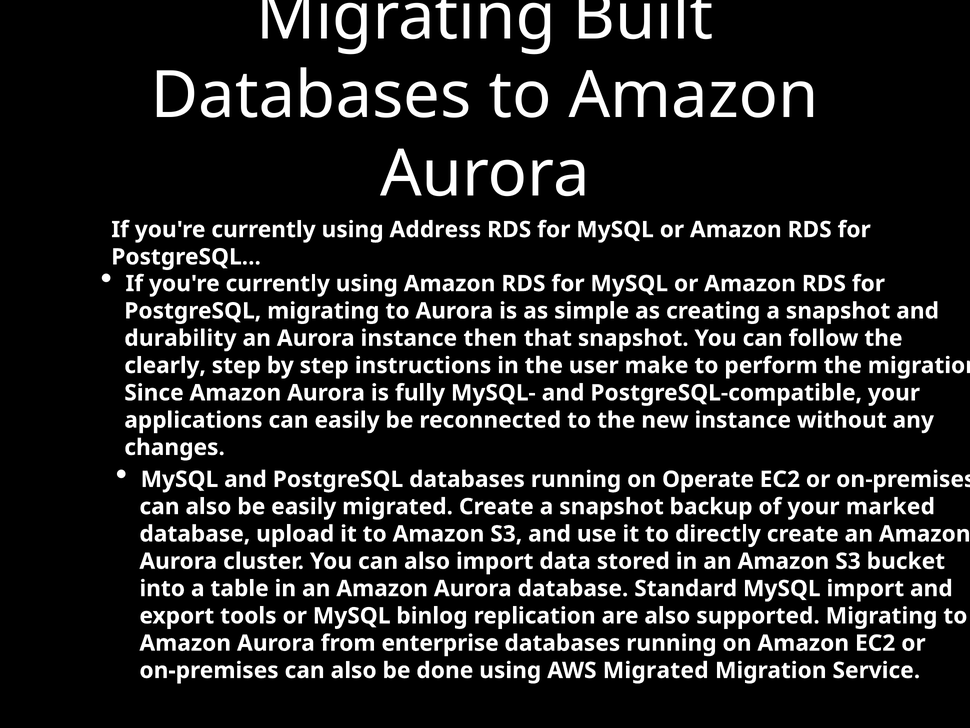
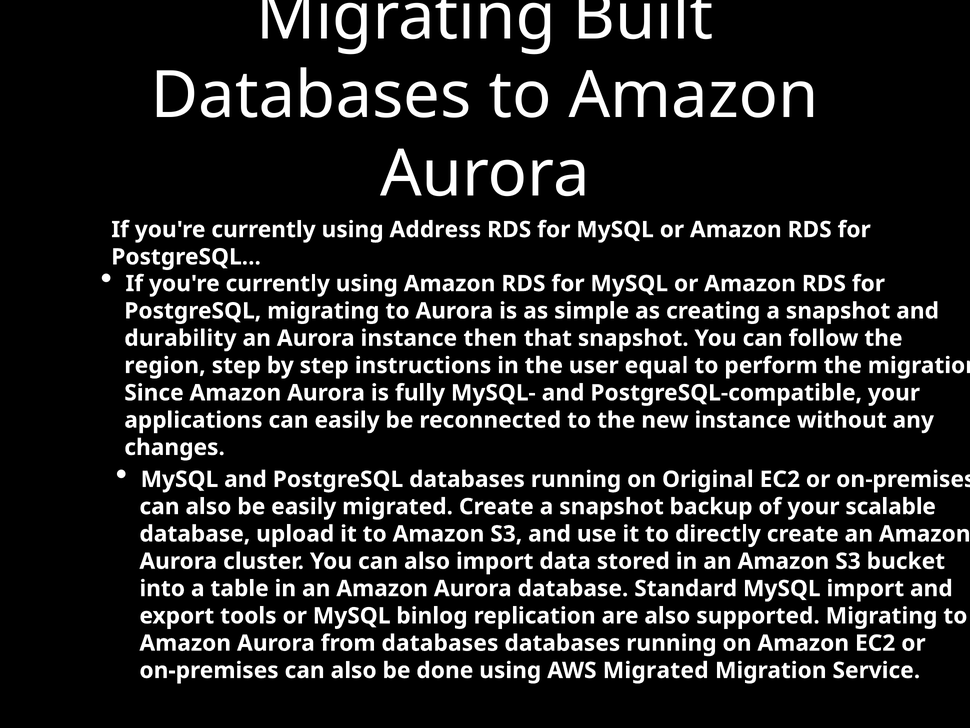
clearly: clearly -> region (165, 365)
make: make -> equal (657, 365)
Operate: Operate -> Original (708, 479)
marked: marked -> scalable (891, 506)
from enterprise: enterprise -> databases (440, 643)
